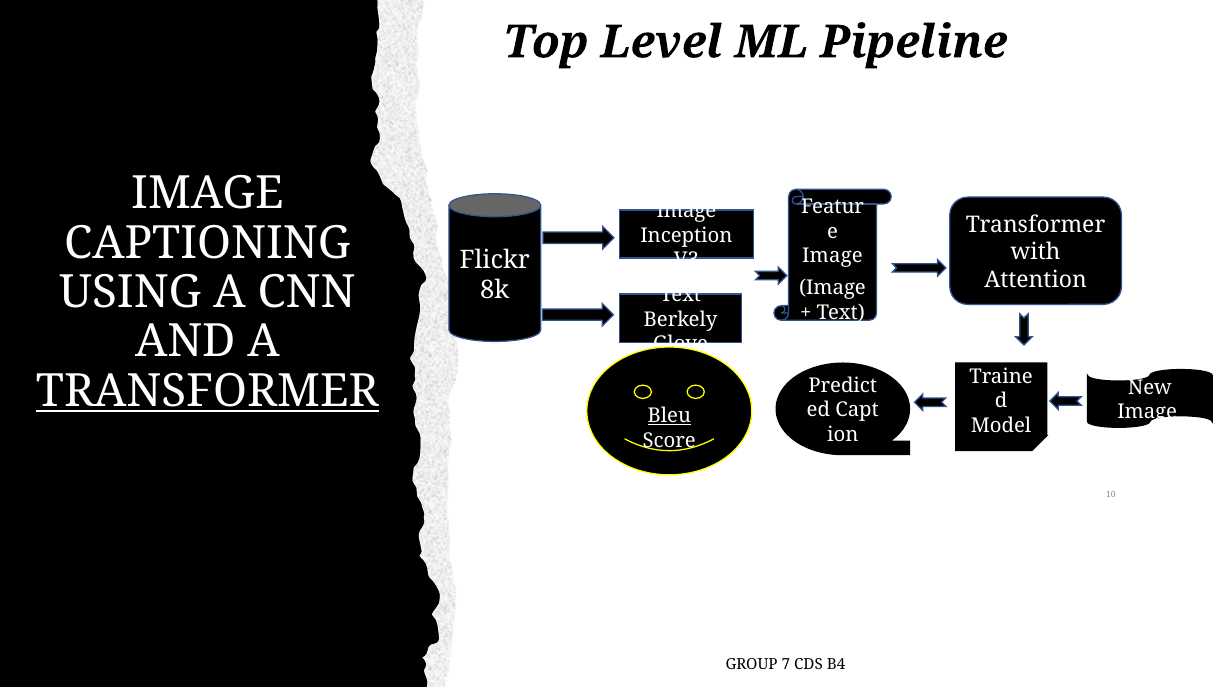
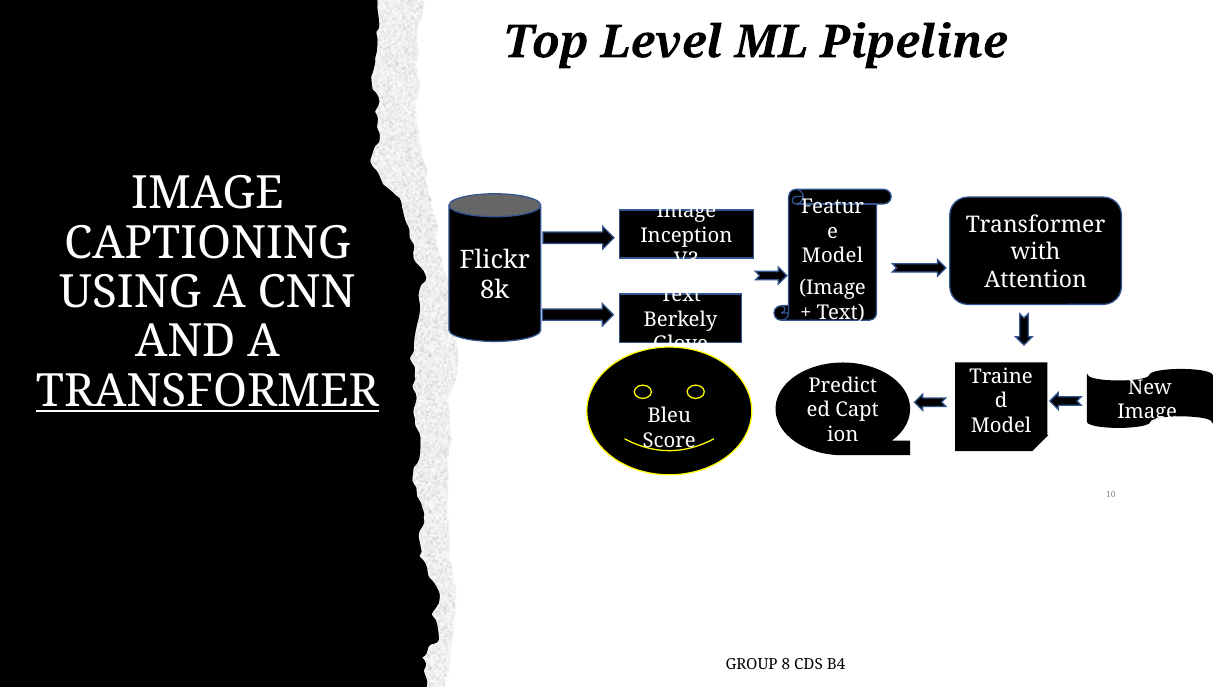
Image: Image -> Model (832, 256)
Bleu underline: present -> none (669, 416)
7: 7 -> 8 (786, 665)
